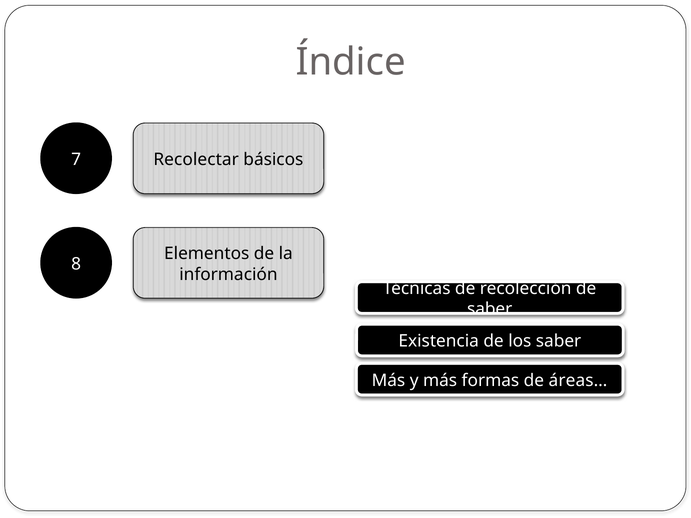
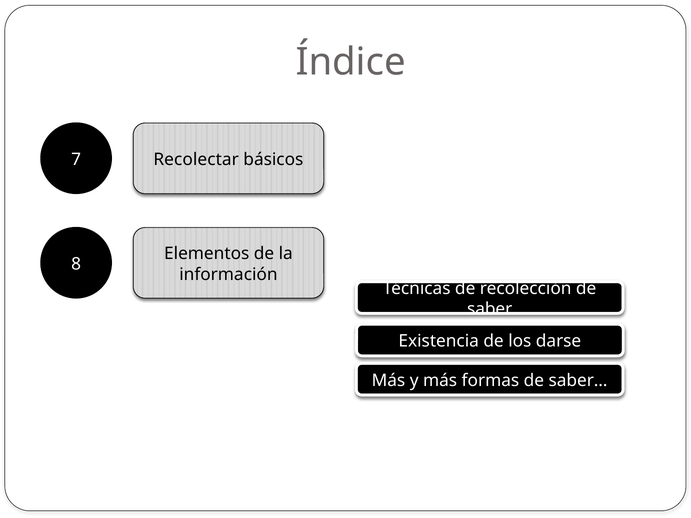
los saber: saber -> darse (559, 341)
áreas…: áreas… -> saber… (578, 381)
